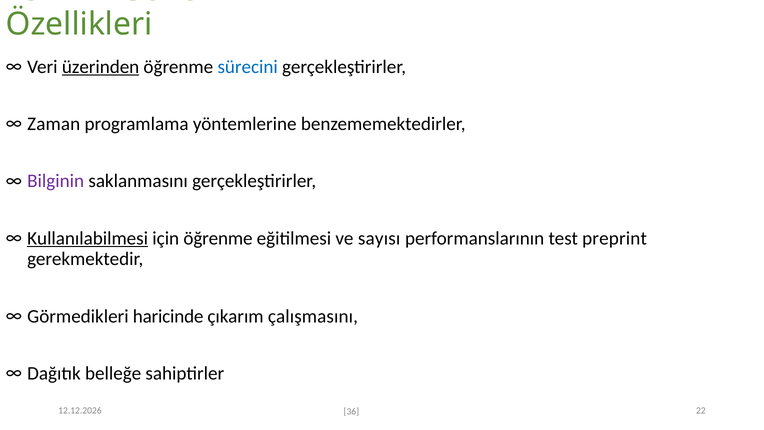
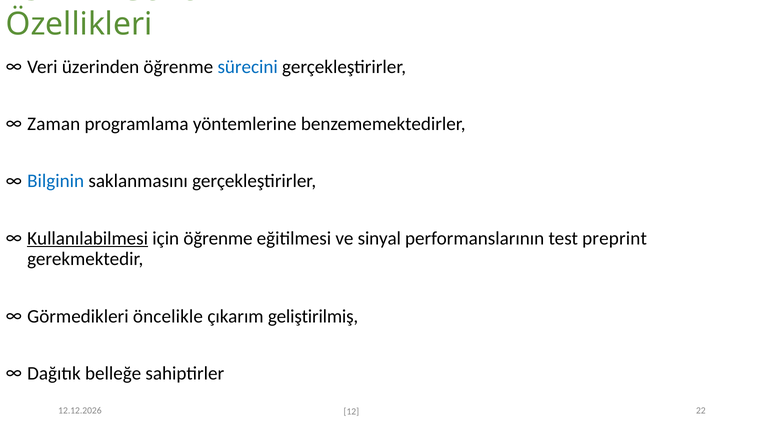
üzerinden underline: present -> none (101, 67)
Bilginin colour: purple -> blue (56, 181)
sayısı: sayısı -> sinyal (379, 238)
haricinde: haricinde -> öncelikle (168, 316)
çalışmasını: çalışmasını -> geliştirilmiş (313, 316)
36: 36 -> 12 (351, 411)
